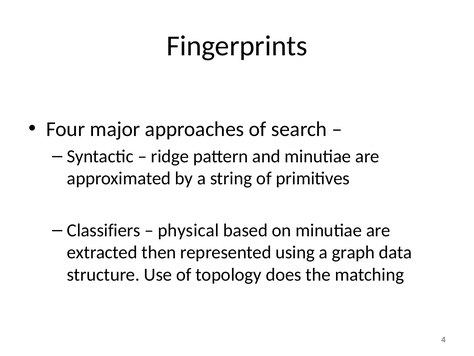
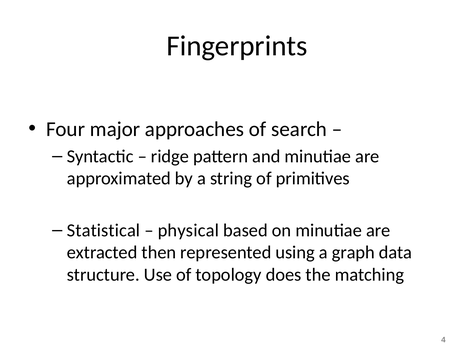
Classifiers: Classifiers -> Statistical (104, 230)
